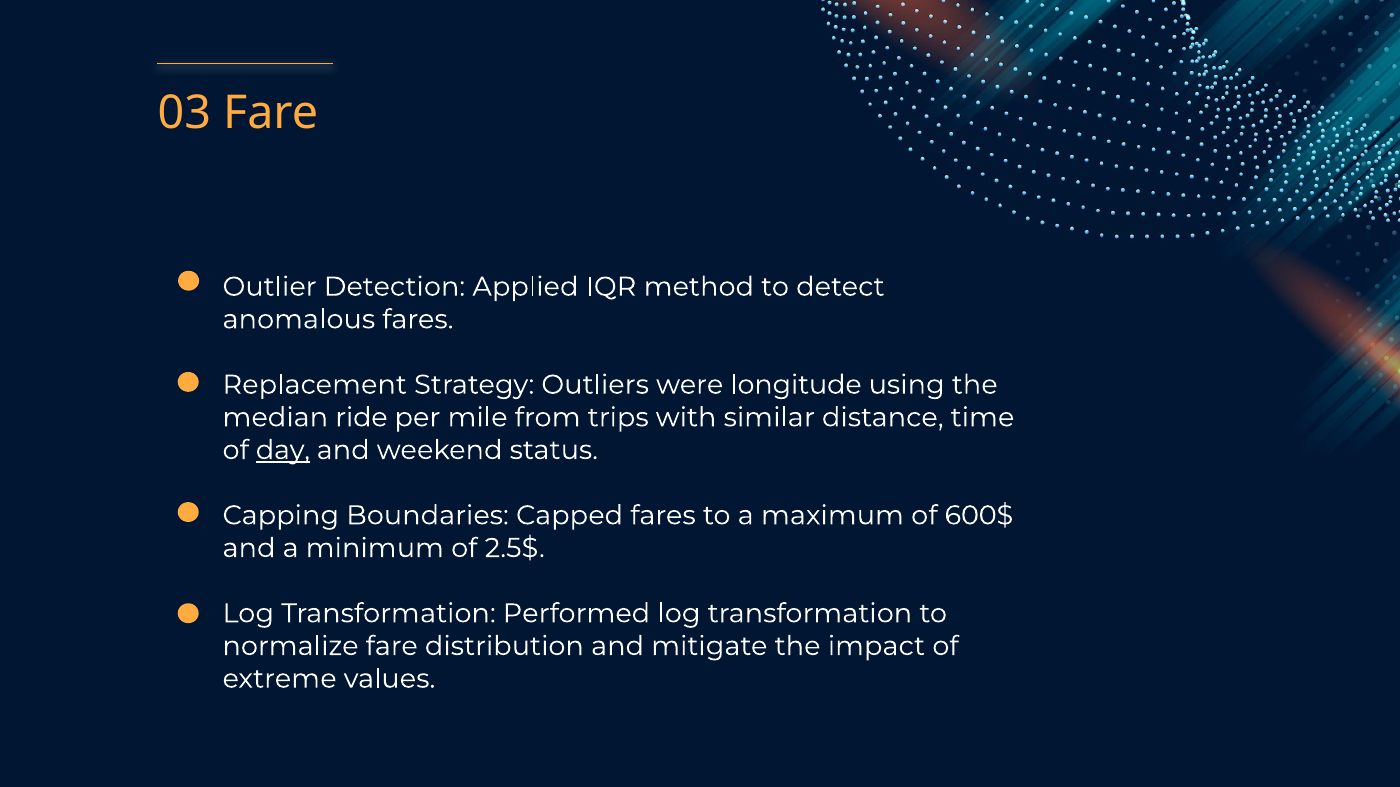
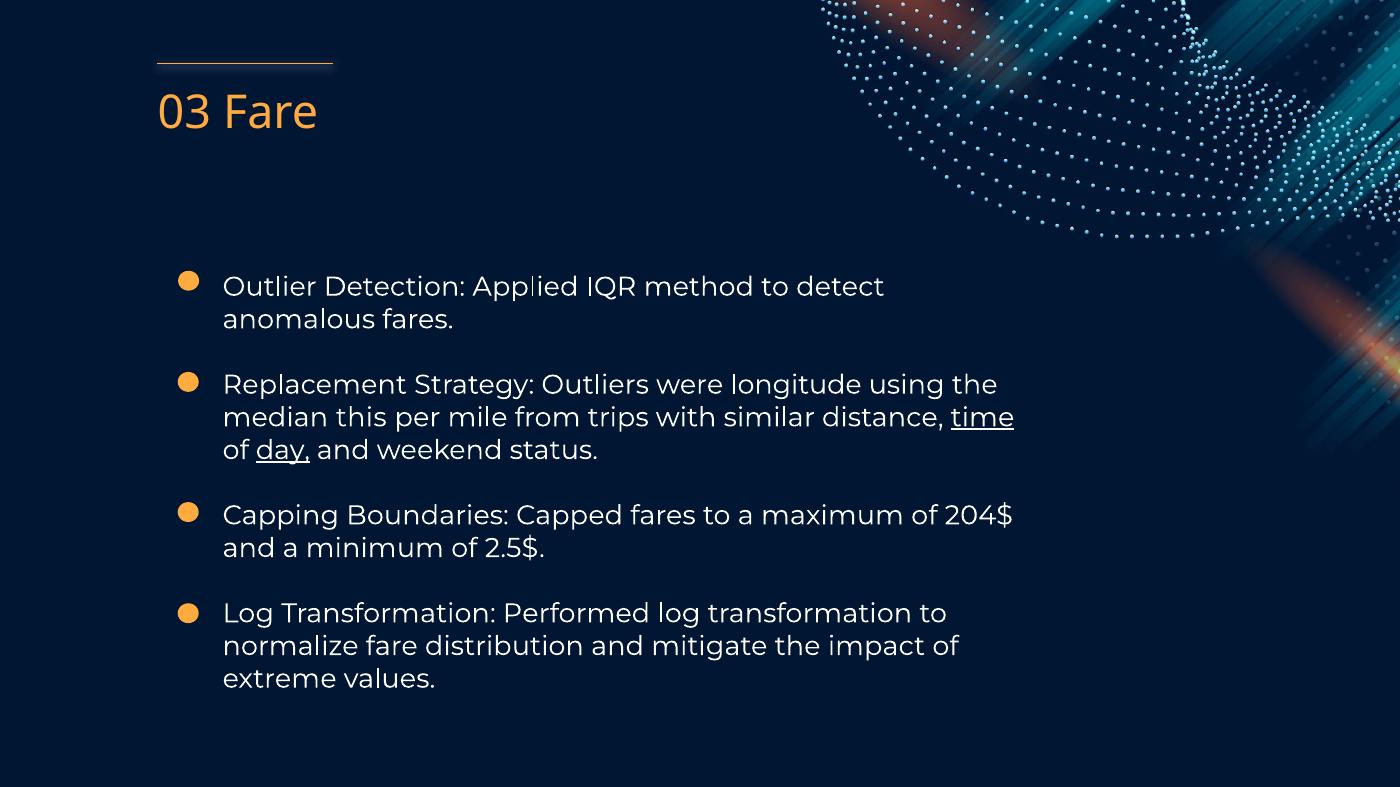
ride: ride -> this (361, 418)
time underline: none -> present (983, 418)
600$: 600$ -> 204$ (979, 516)
